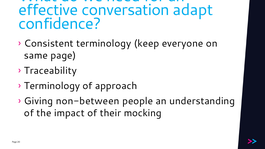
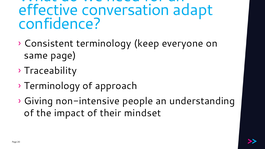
non-between: non-between -> non-intensive (88, 101)
mocking: mocking -> mindset (143, 113)
